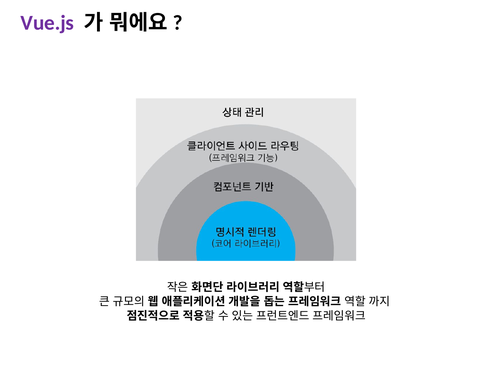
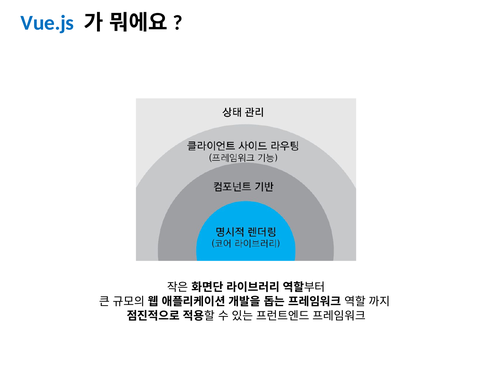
Vue.js colour: purple -> blue (47, 23)
